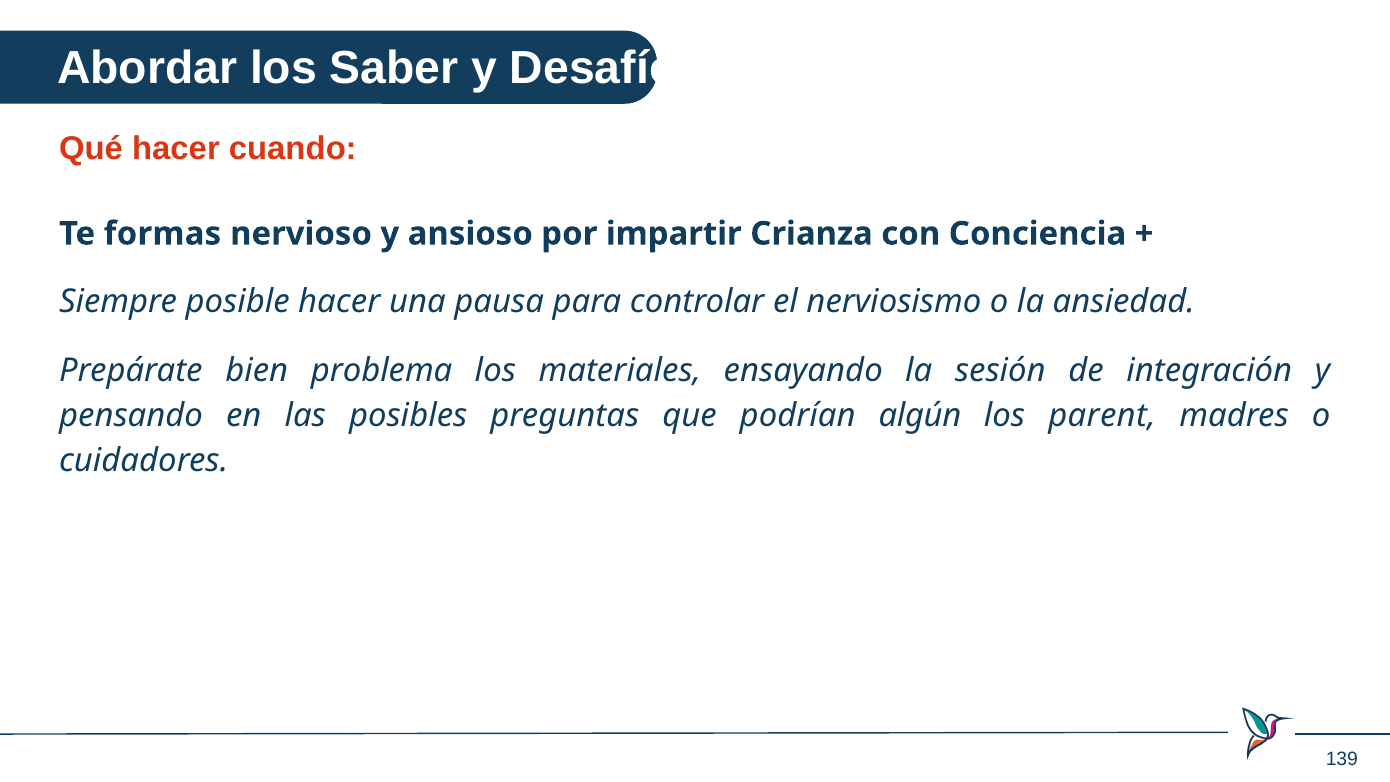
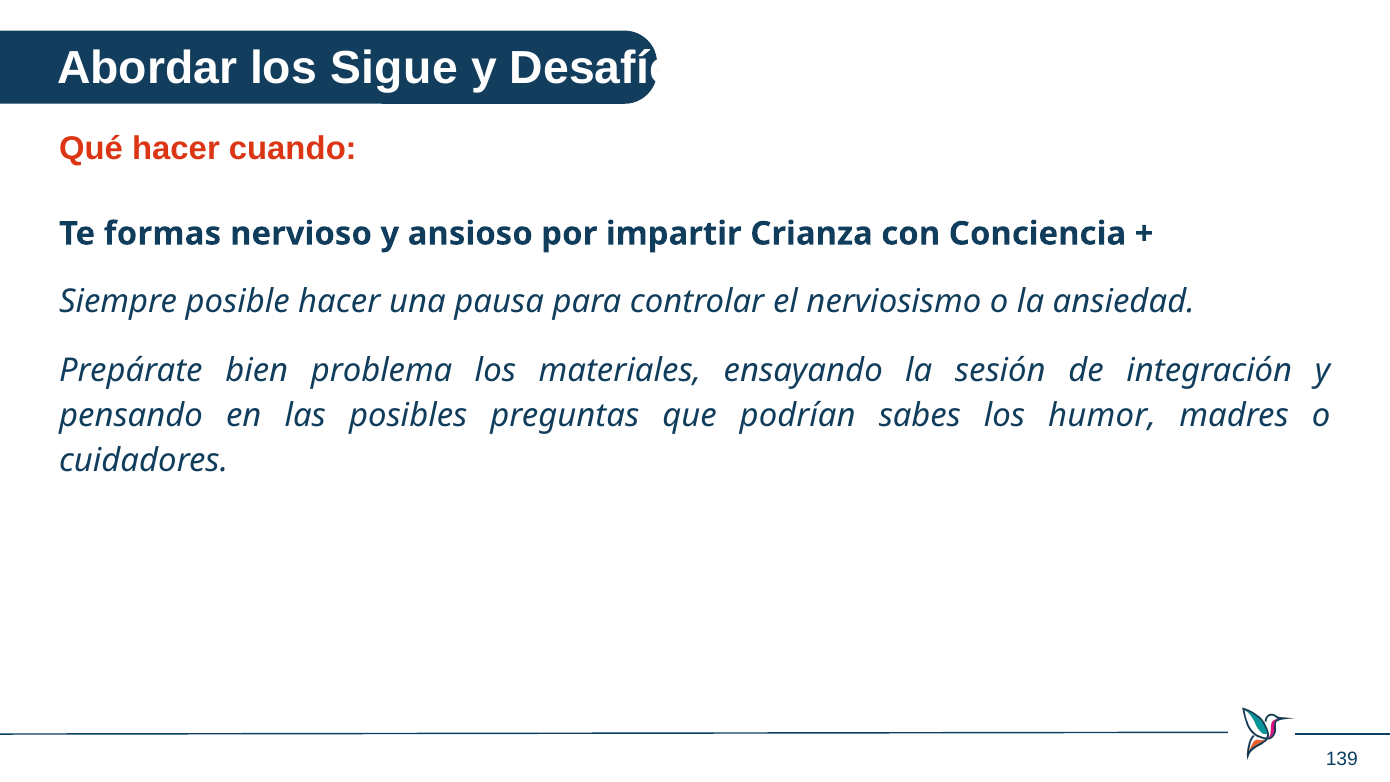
Saber: Saber -> Sigue (394, 68)
algún: algún -> sabes (920, 416)
parent: parent -> humor (1102, 416)
